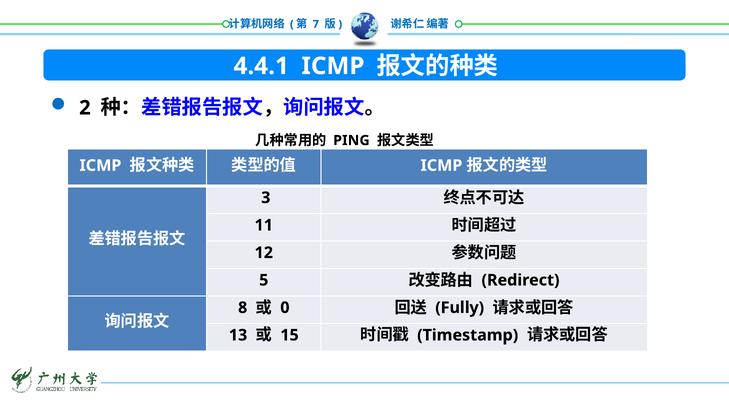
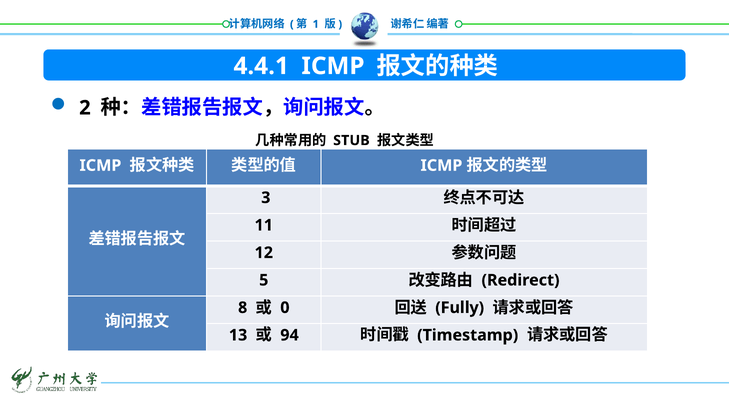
7: 7 -> 1 (316, 24)
PING: PING -> STUB (351, 140)
15: 15 -> 94 (290, 335)
